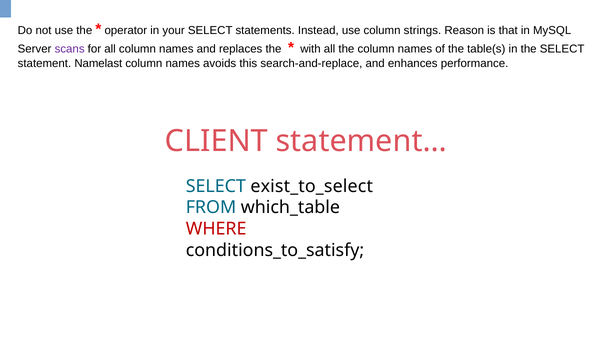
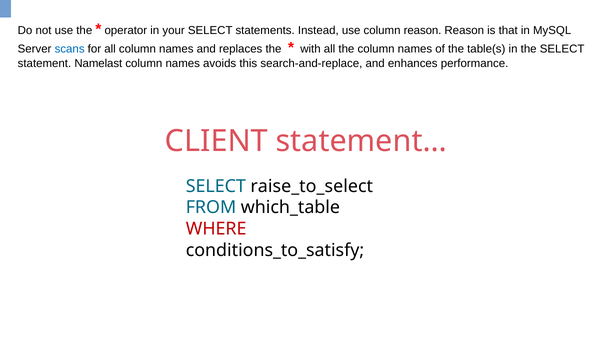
column strings: strings -> reason (423, 30)
scans colour: purple -> blue (70, 49)
exist_to_select: exist_to_select -> raise_to_select (312, 186)
